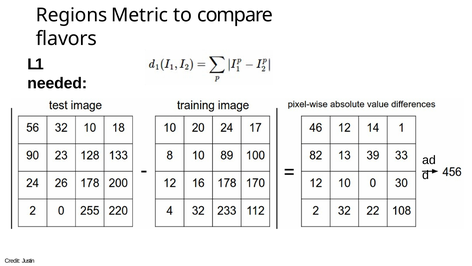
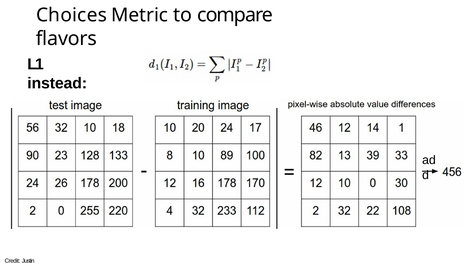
Regions: Regions -> Choices (71, 15)
needed: needed -> instead (57, 83)
